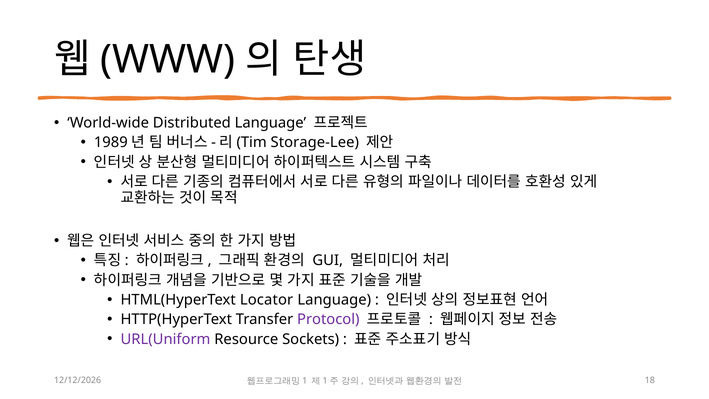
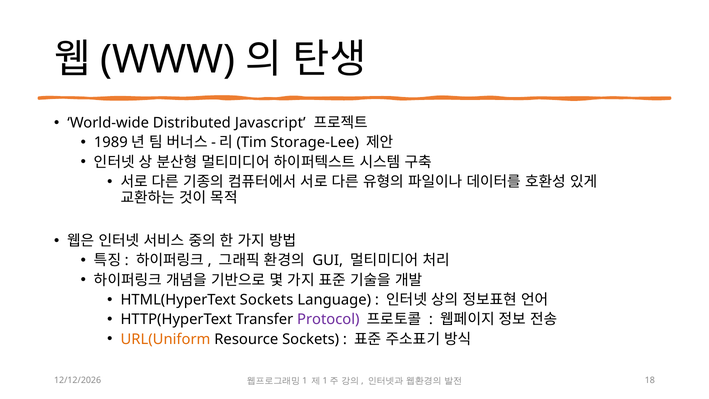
Distributed Language: Language -> Javascript (270, 123)
HTML(HyperText Locator: Locator -> Sockets (267, 300)
URL(Uniform colour: purple -> orange (165, 339)
